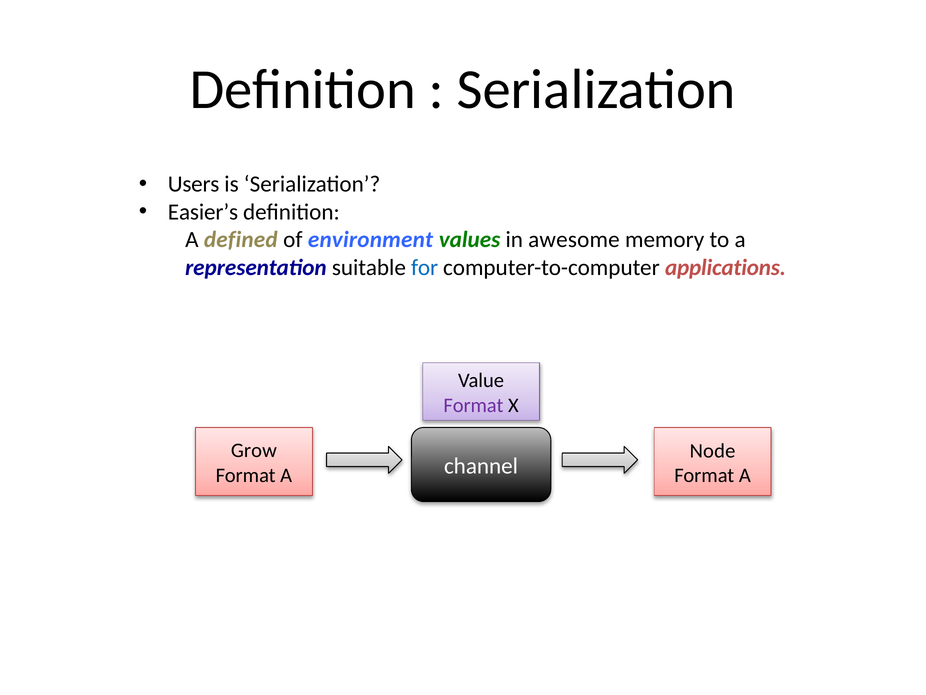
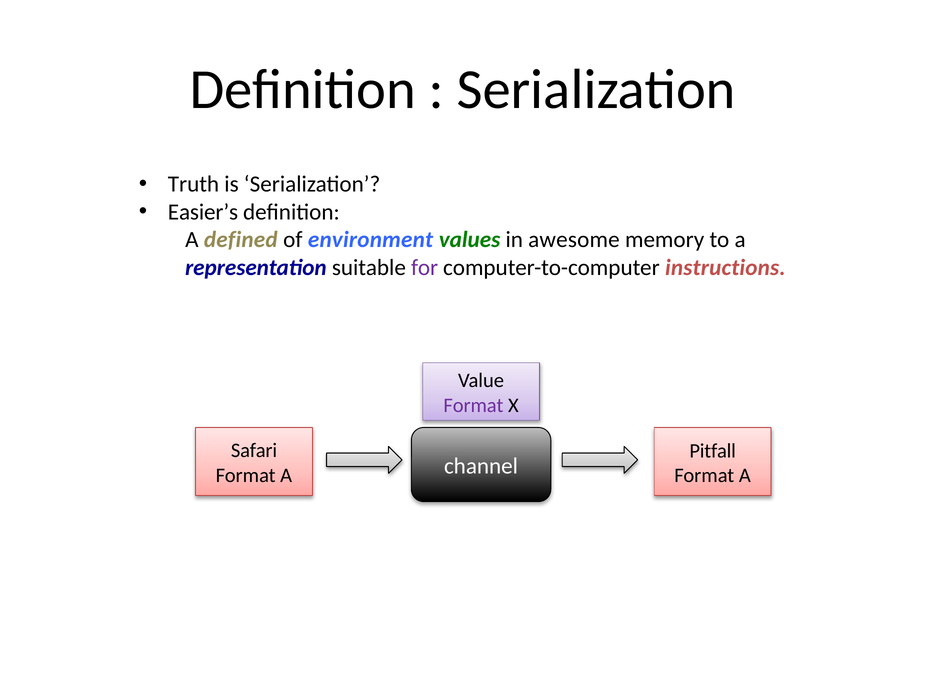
Users: Users -> Truth (193, 184)
for colour: blue -> purple (425, 267)
applications: applications -> instructions (725, 267)
Grow: Grow -> Safari (254, 450)
Node: Node -> Pitfall (713, 450)
